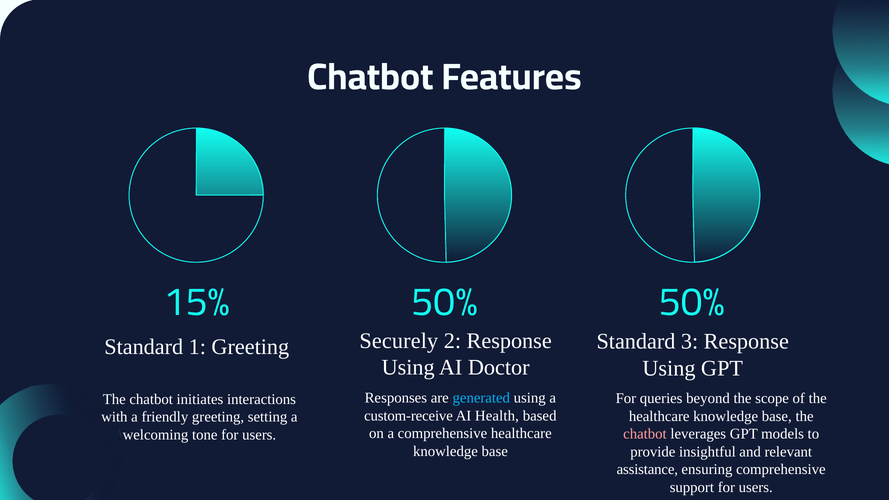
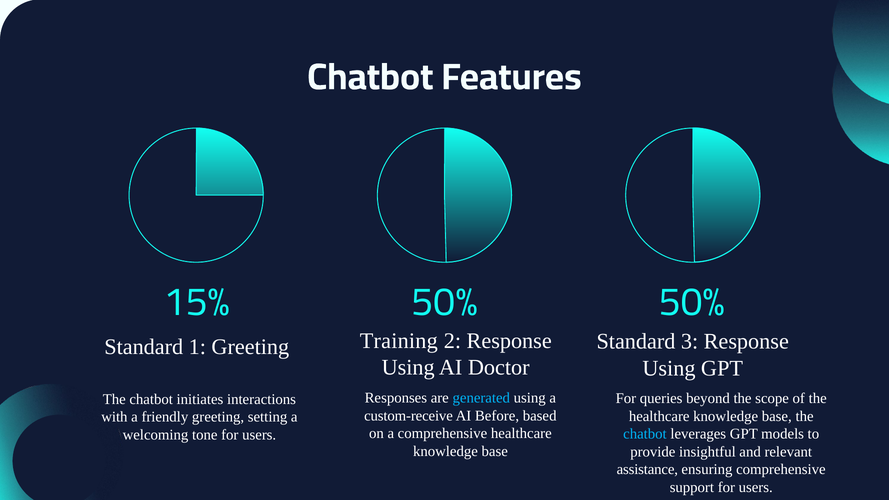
Securely: Securely -> Training (399, 341)
Health: Health -> Before (497, 416)
chatbot colour: pink -> light blue (645, 434)
